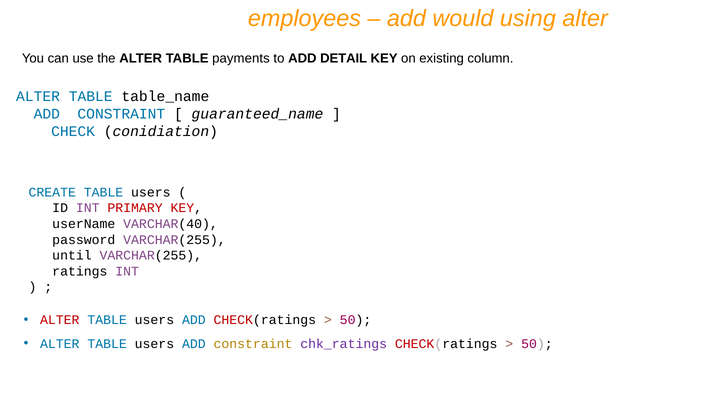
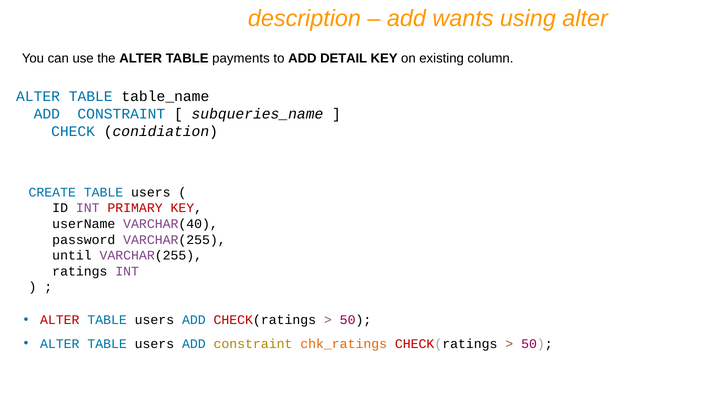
employees: employees -> description (304, 18)
would: would -> wants (463, 18)
guaranteed_name: guaranteed_name -> subqueries_name (257, 114)
chk_ratings colour: purple -> orange (344, 343)
